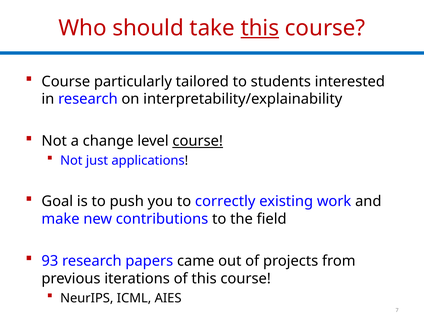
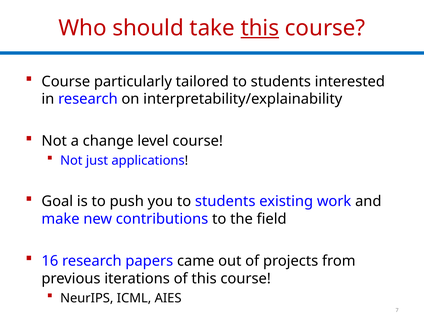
course underline: present -> none (198, 141)
you to correctly: correctly -> students (225, 201)
93: 93 -> 16 (50, 261)
